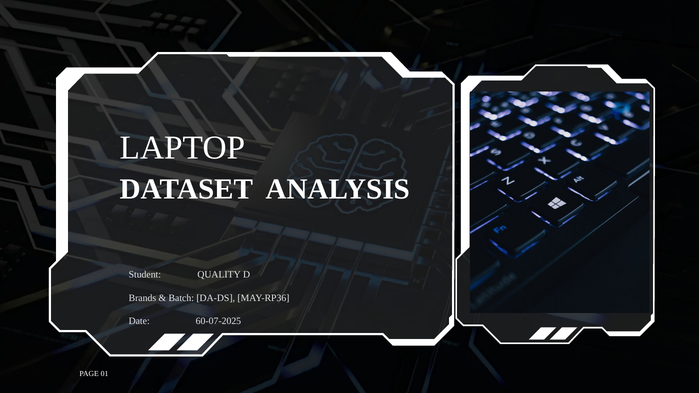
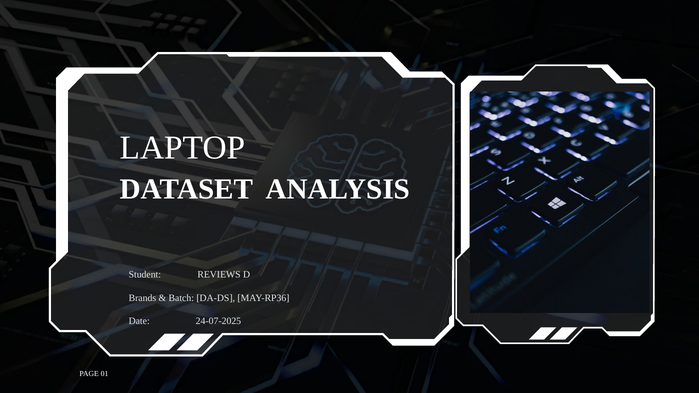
QUALITY: QUALITY -> REVIEWS (219, 275)
60-07-2025: 60-07-2025 -> 24-07-2025 (218, 321)
